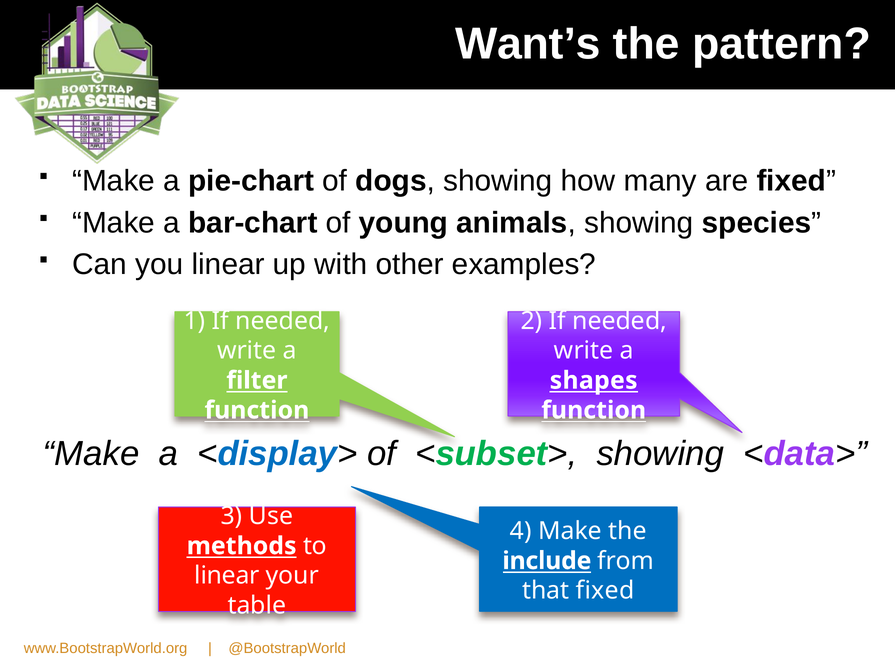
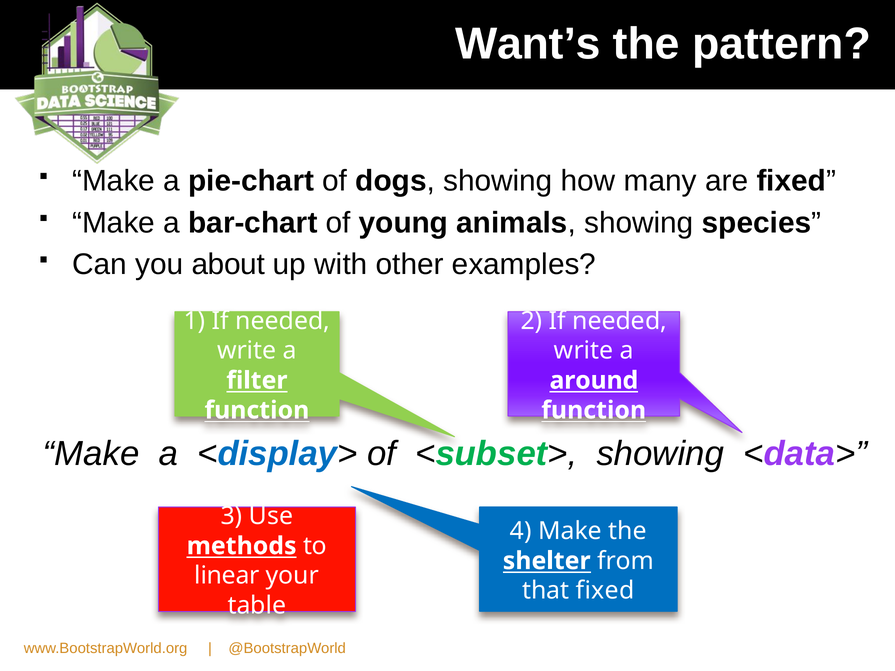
you linear: linear -> about (228, 265)
shapes: shapes -> around (594, 381)
include: include -> shelter (547, 561)
